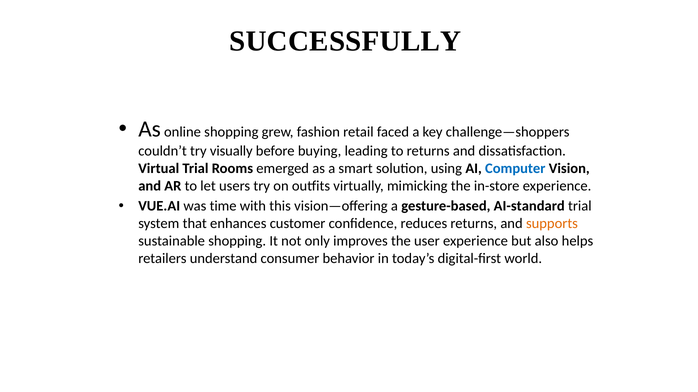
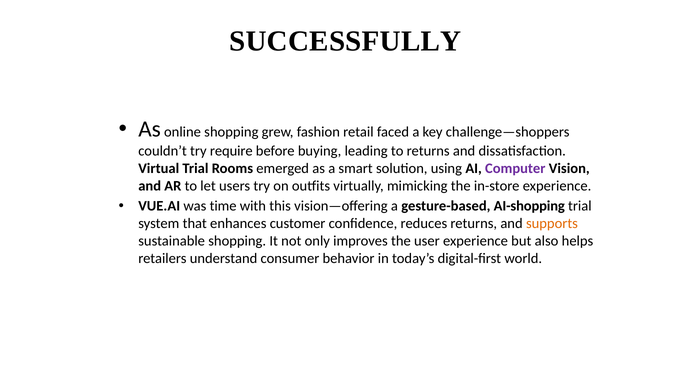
visually: visually -> require (231, 151)
Computer colour: blue -> purple (515, 169)
AI-standard: AI-standard -> AI-shopping (529, 206)
